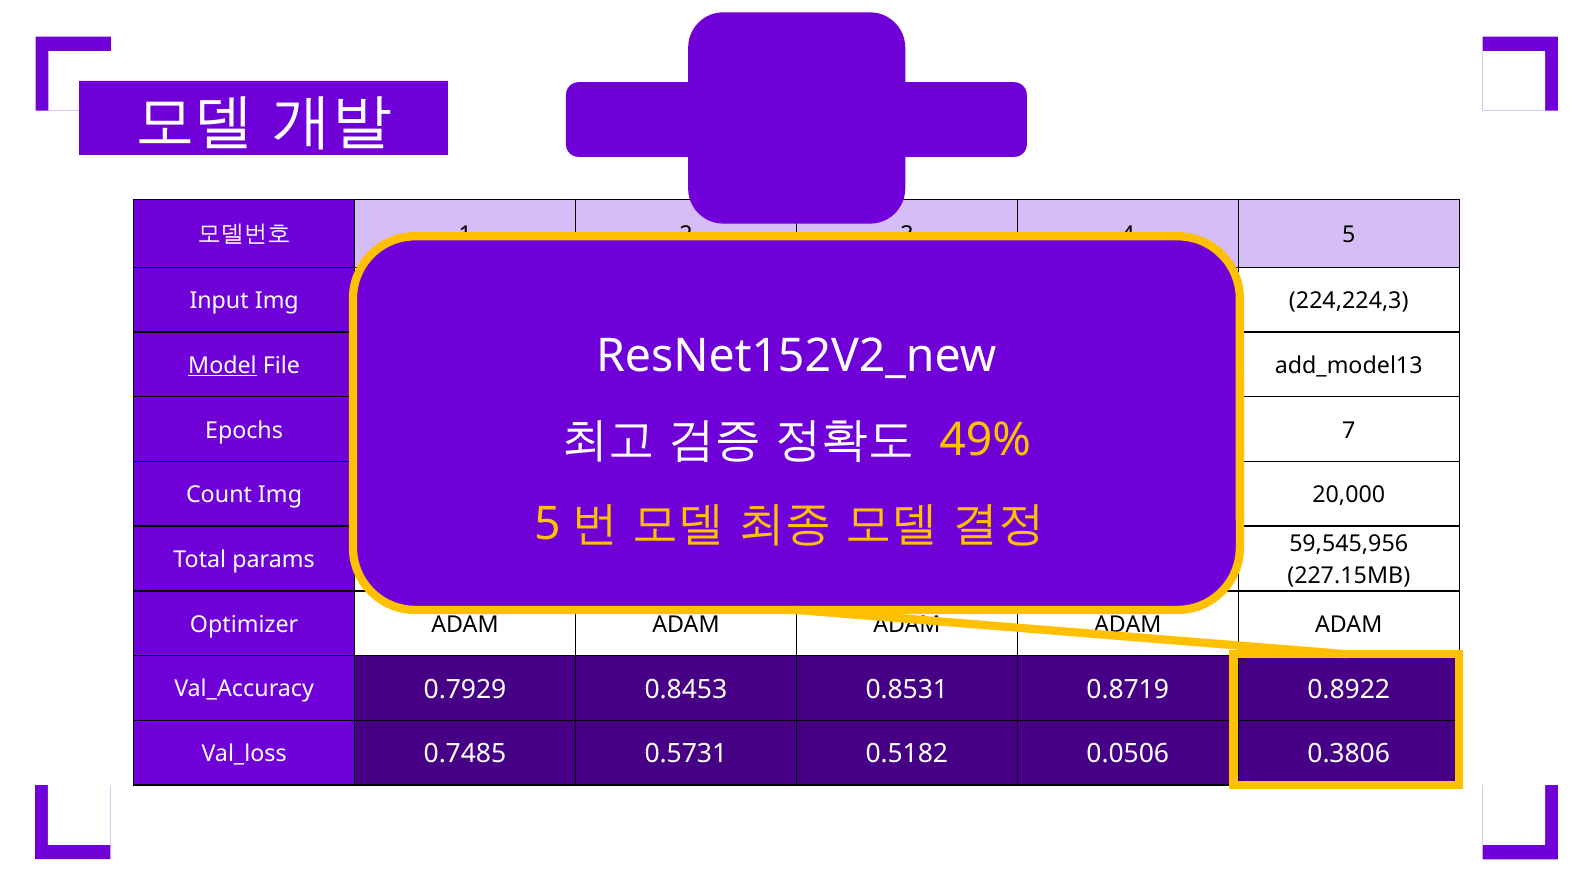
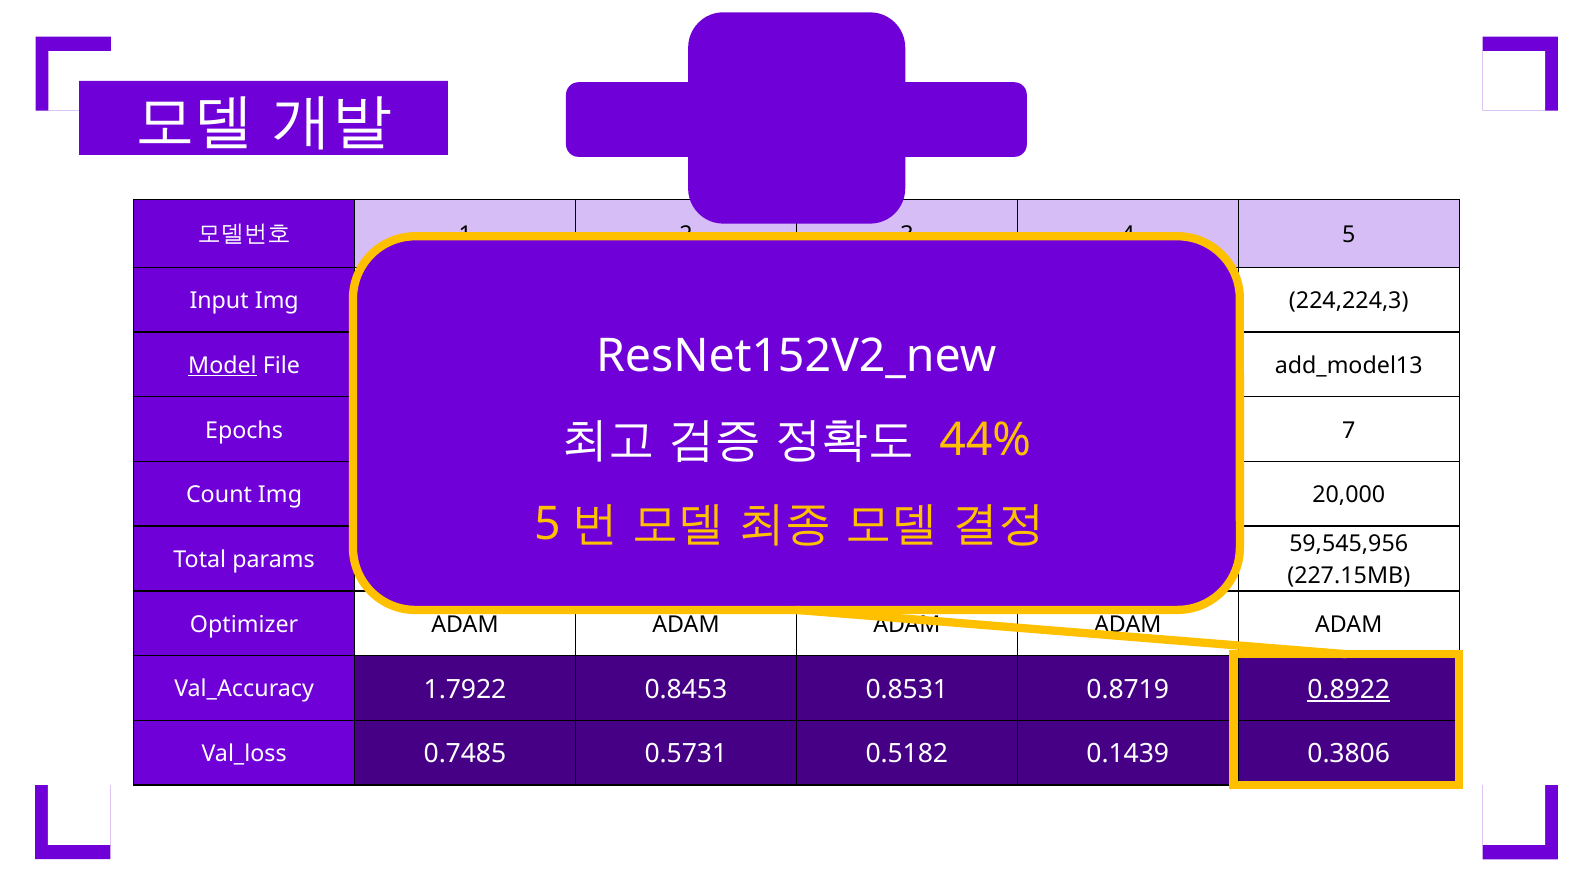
49%: 49% -> 44% (985, 440)
0.7929: 0.7929 -> 1.7922 (465, 689)
0.8922 underline: none -> present (1349, 689)
0.0506: 0.0506 -> 0.1439 (1128, 754)
